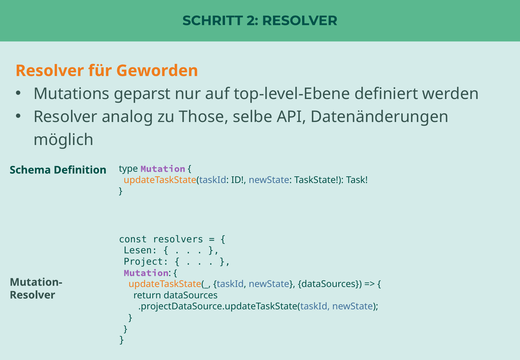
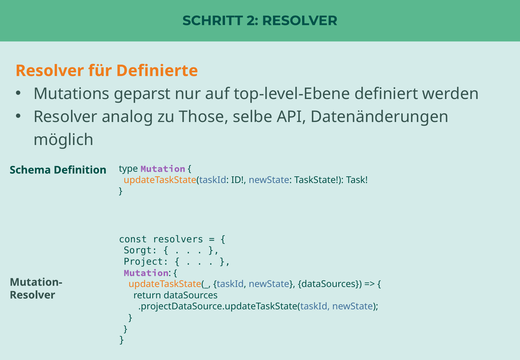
Geworden: Geworden -> Definierte (157, 71)
Lesen: Lesen -> Sorgt (141, 251)
